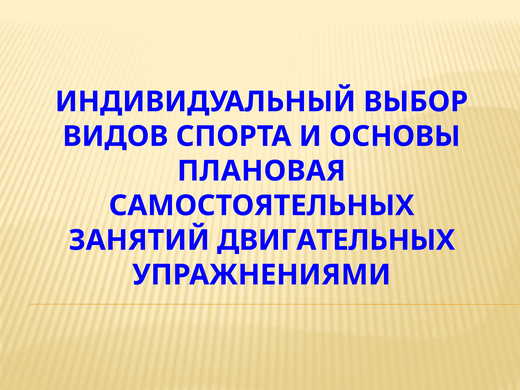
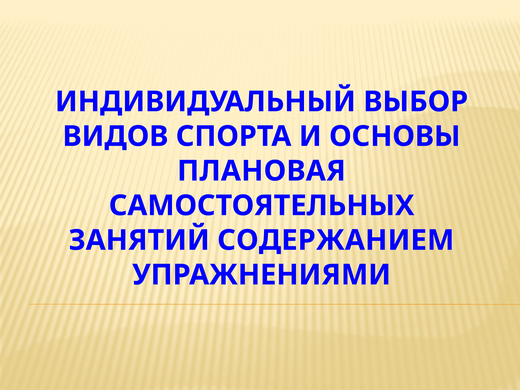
ДВИГАТЕЛЬНЫХ: ДВИГАТЕЛЬНЫХ -> СОДЕРЖАНИЕМ (336, 240)
